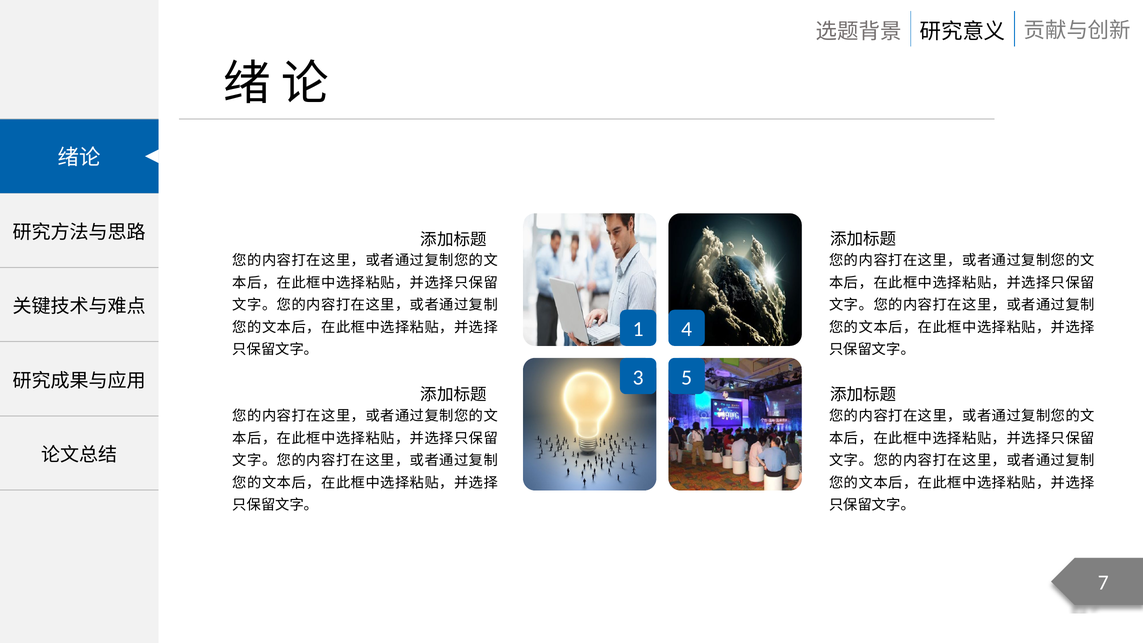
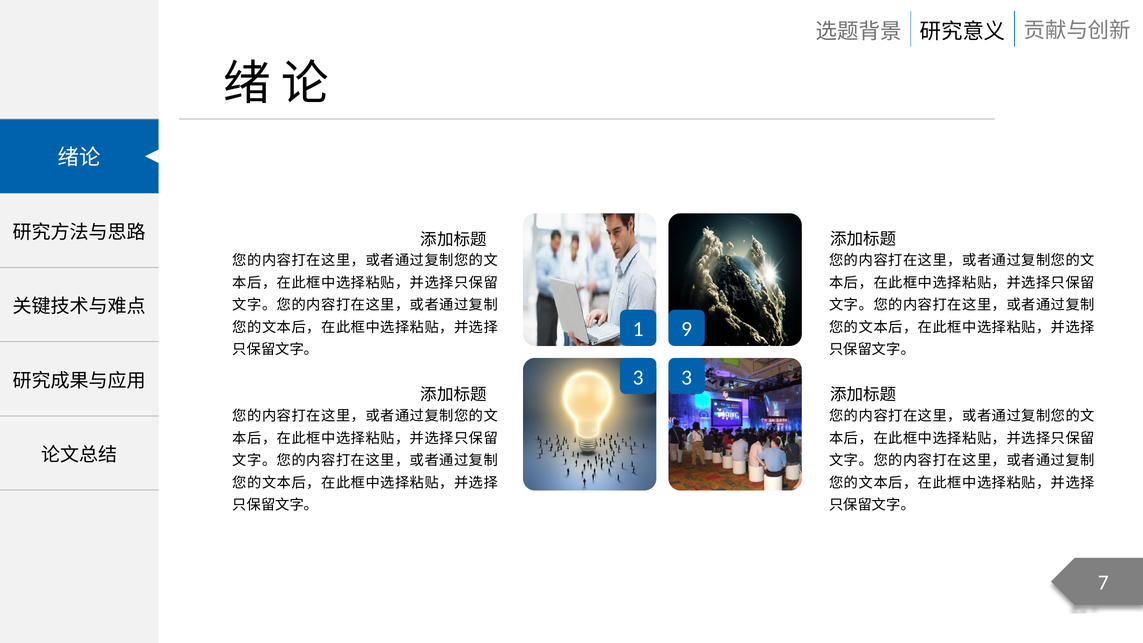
4: 4 -> 9 (687, 329)
3 5: 5 -> 3 (687, 377)
